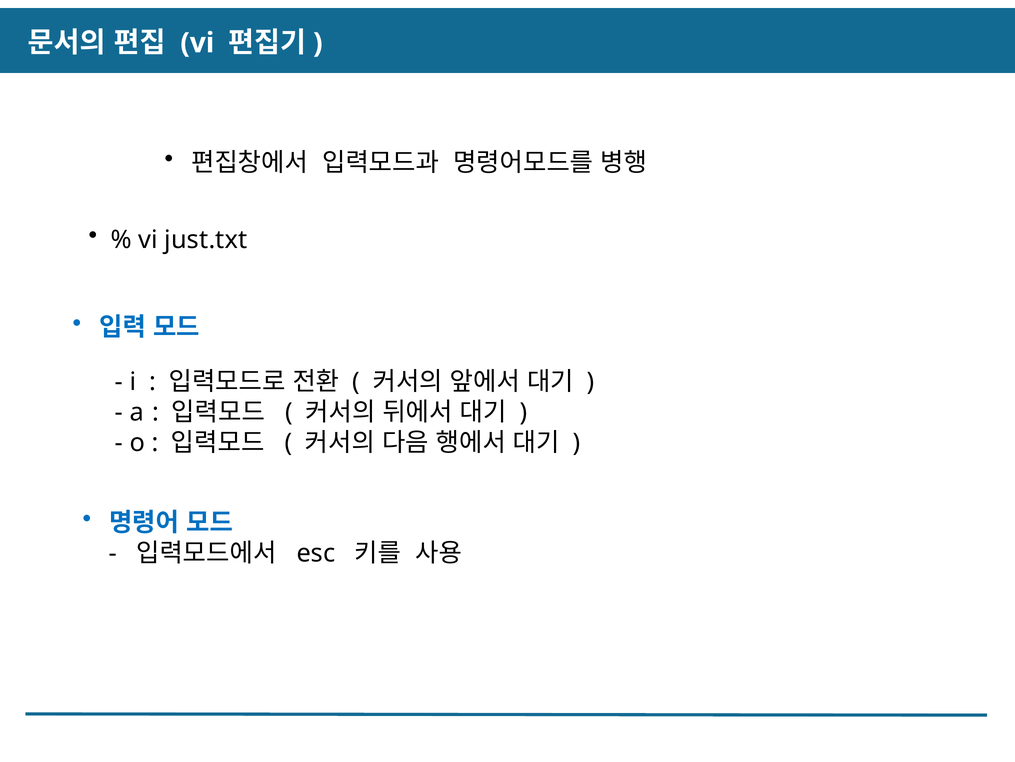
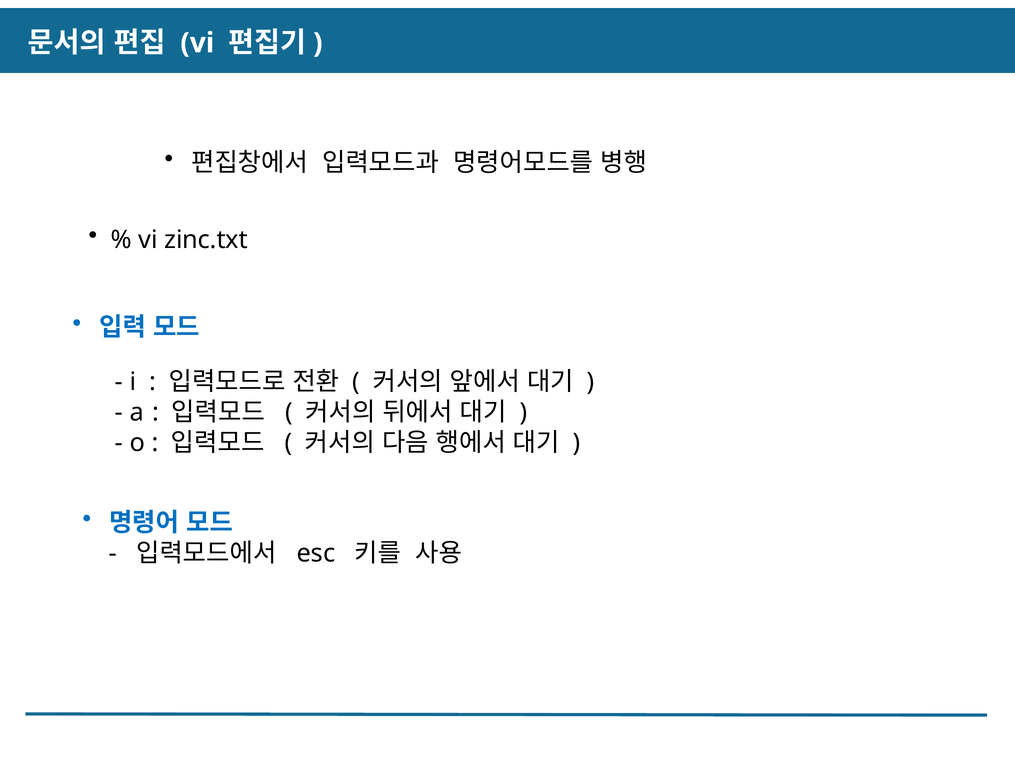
just.txt: just.txt -> zinc.txt (206, 240)
